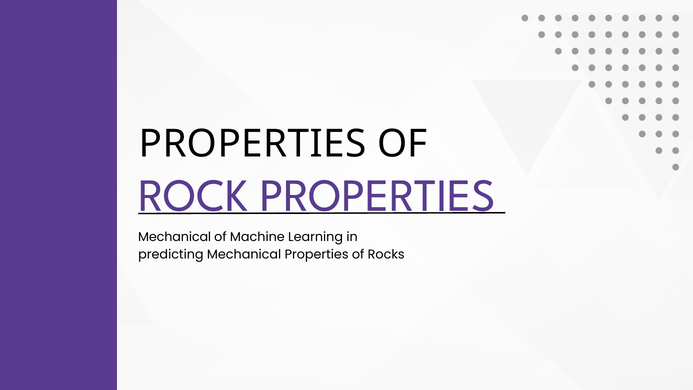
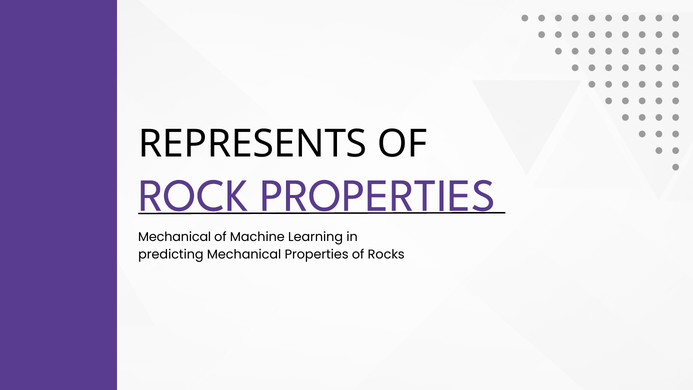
PROPERTIES: PROPERTIES -> REPRESENTS (253, 144)
